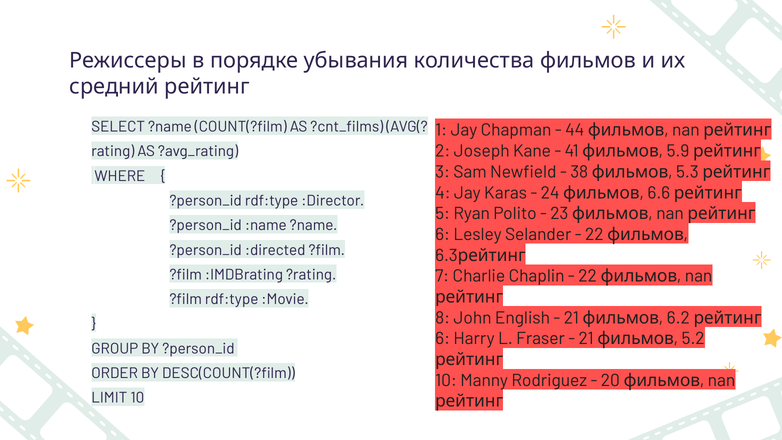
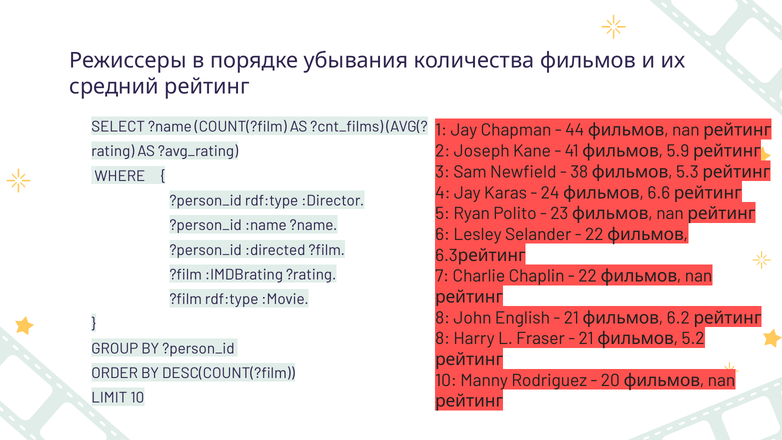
6: 6 -> 8 (443, 339)
